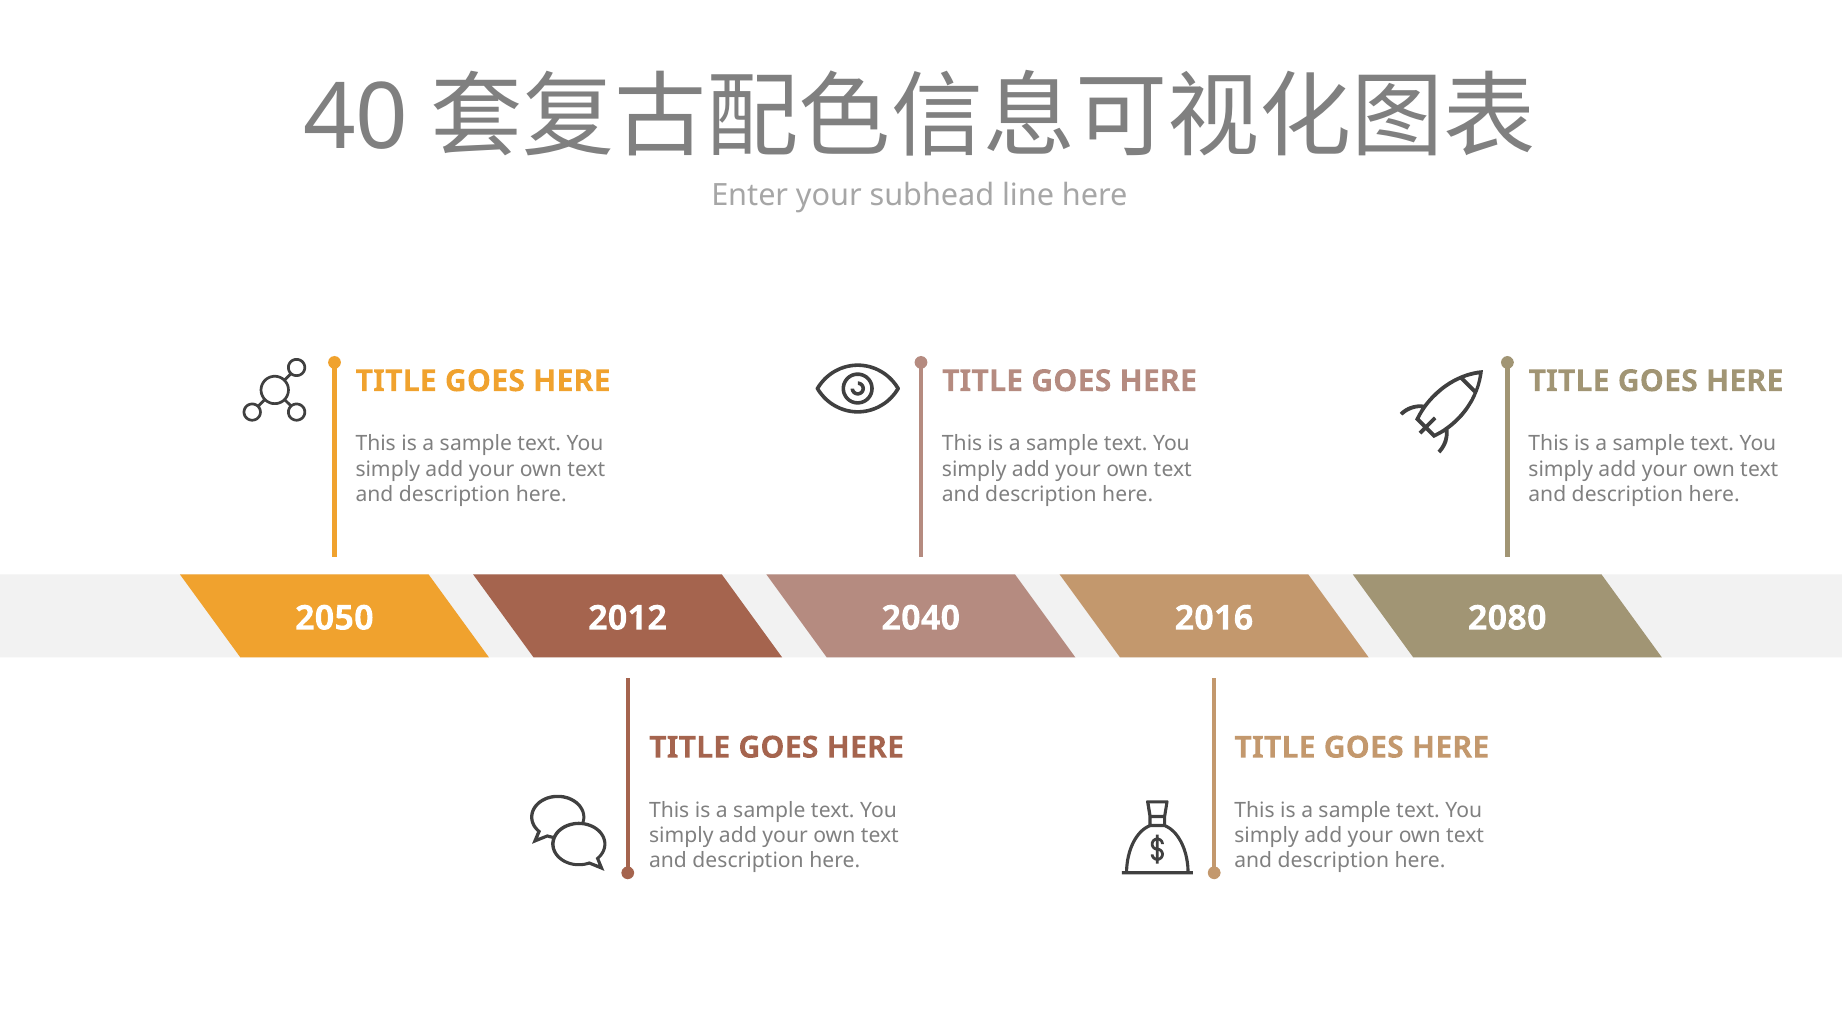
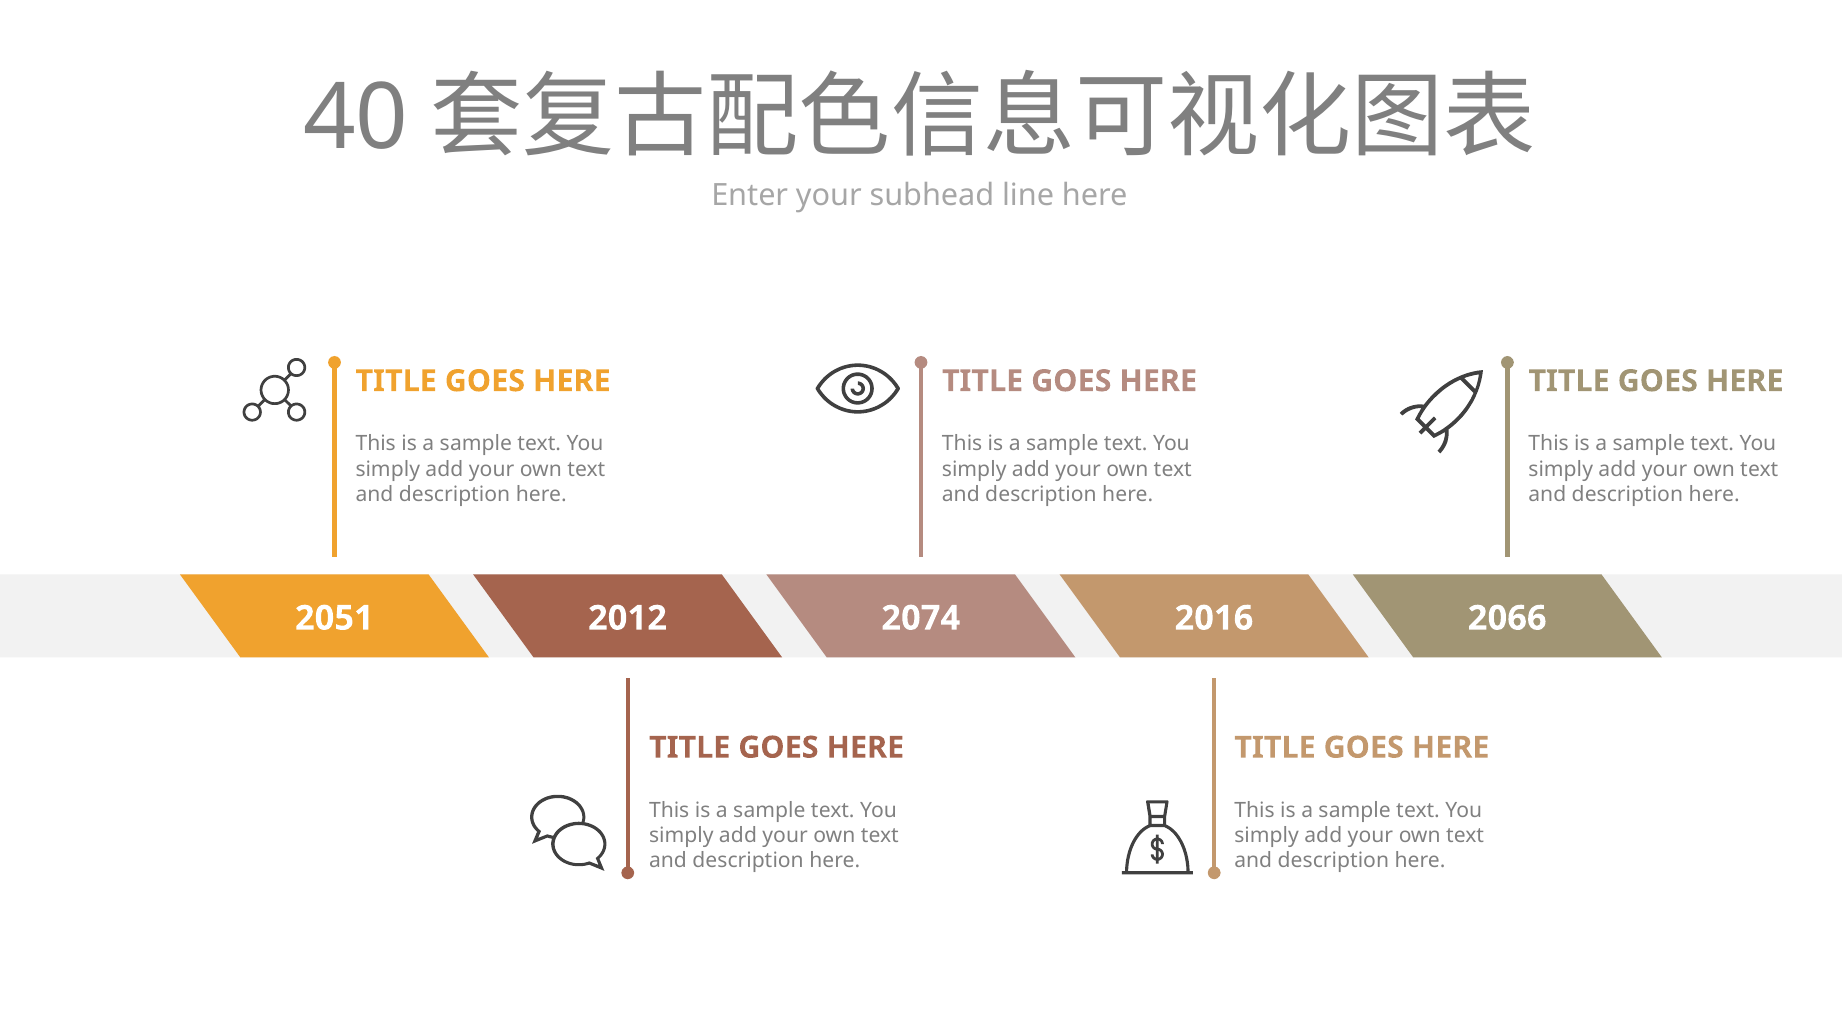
2050: 2050 -> 2051 (334, 618)
2040: 2040 -> 2074 (921, 618)
2080: 2080 -> 2066 (1507, 618)
